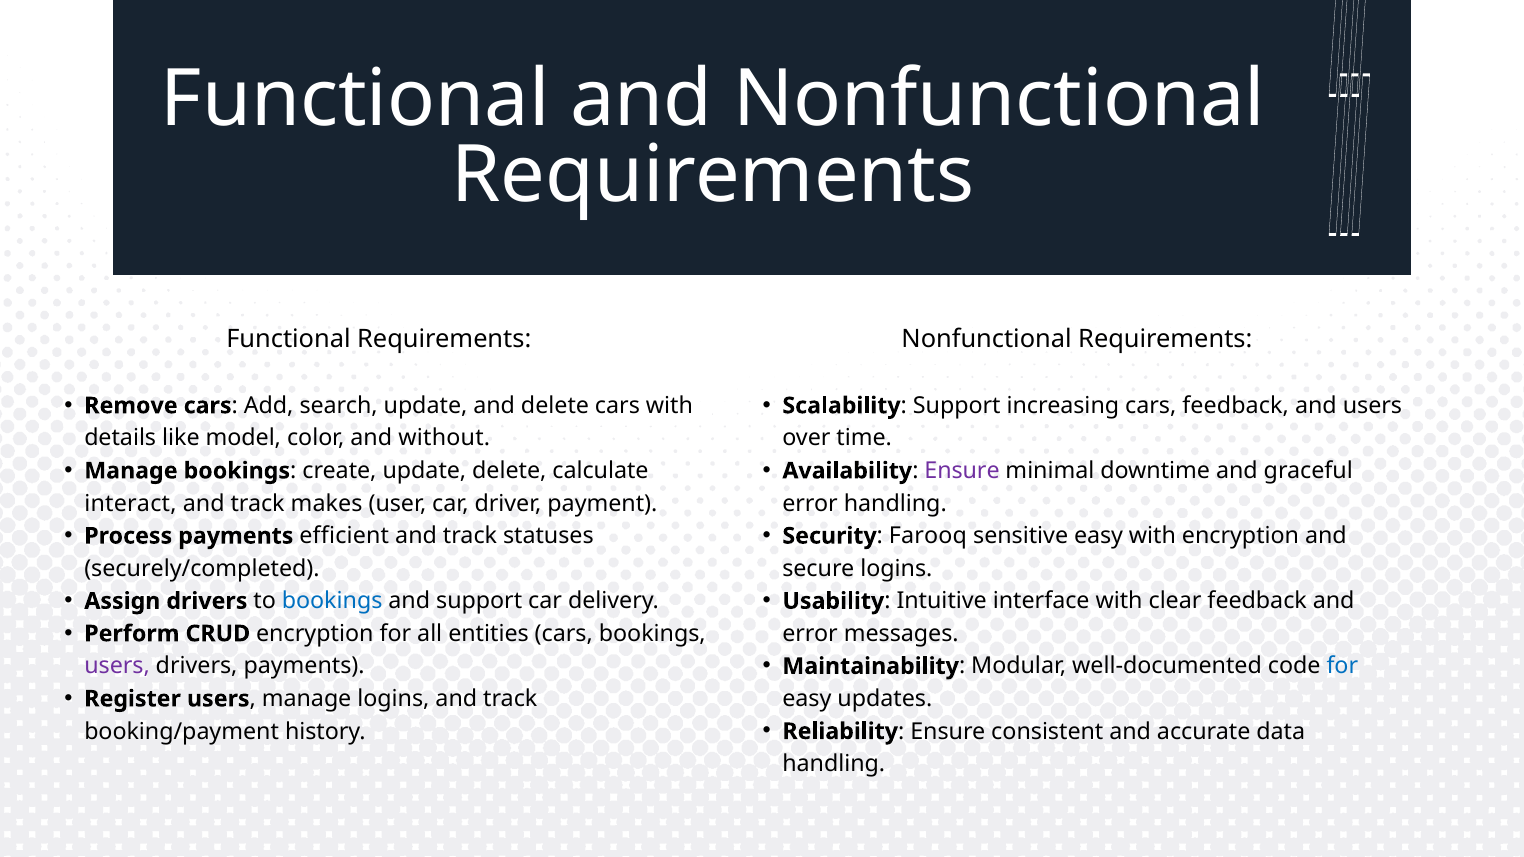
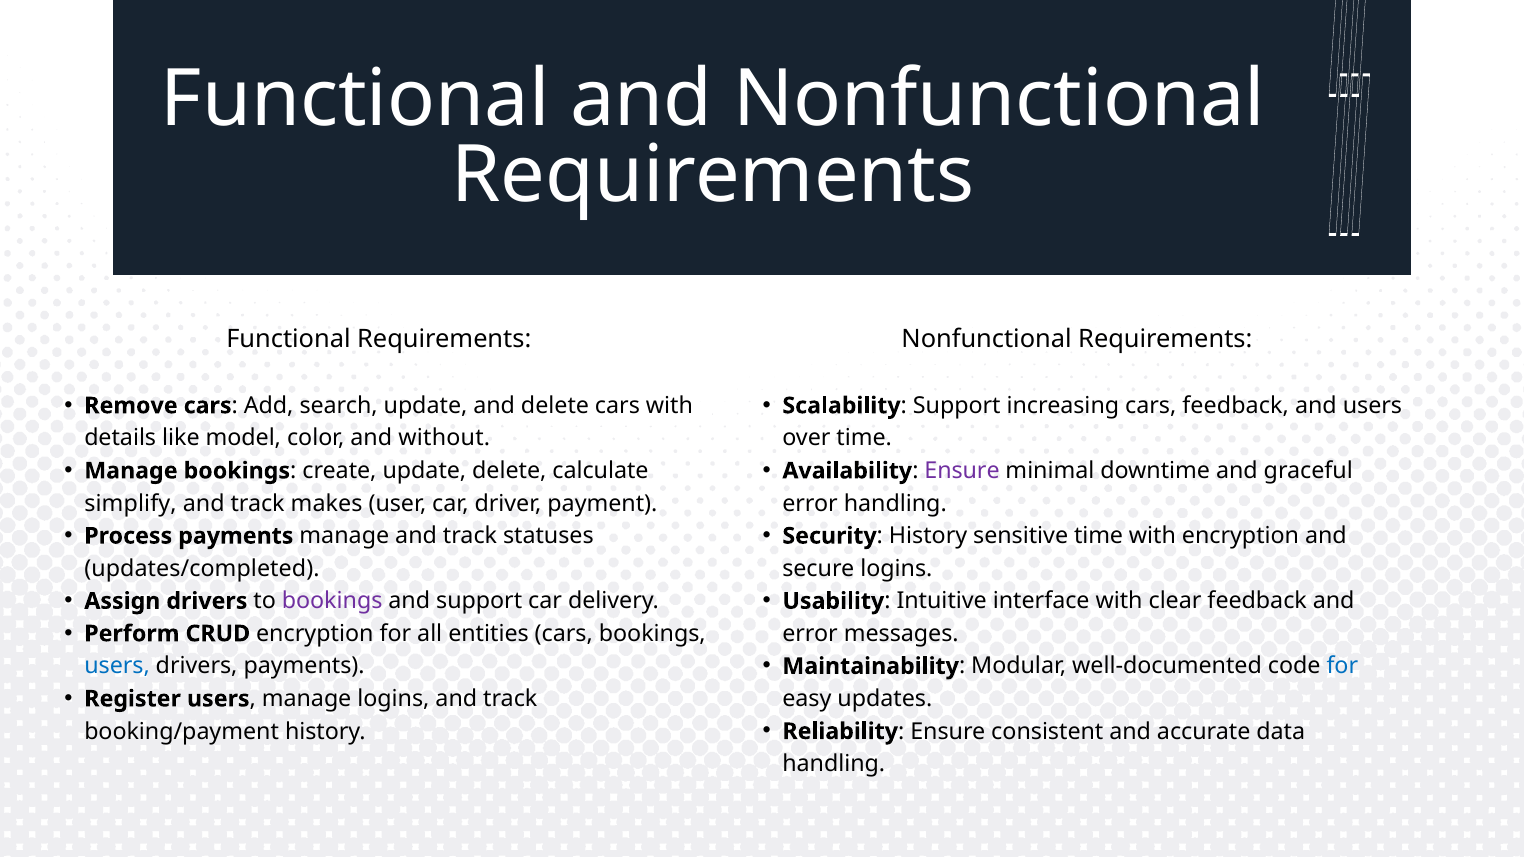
interact: interact -> simplify (130, 504)
payments efficient: efficient -> manage (344, 536)
Farooq: Farooq -> History (928, 536)
sensitive easy: easy -> time (1099, 536)
securely/completed: securely/completed -> updates/completed (202, 569)
bookings colour: blue -> purple (332, 601)
users colour: purple -> blue (117, 666)
